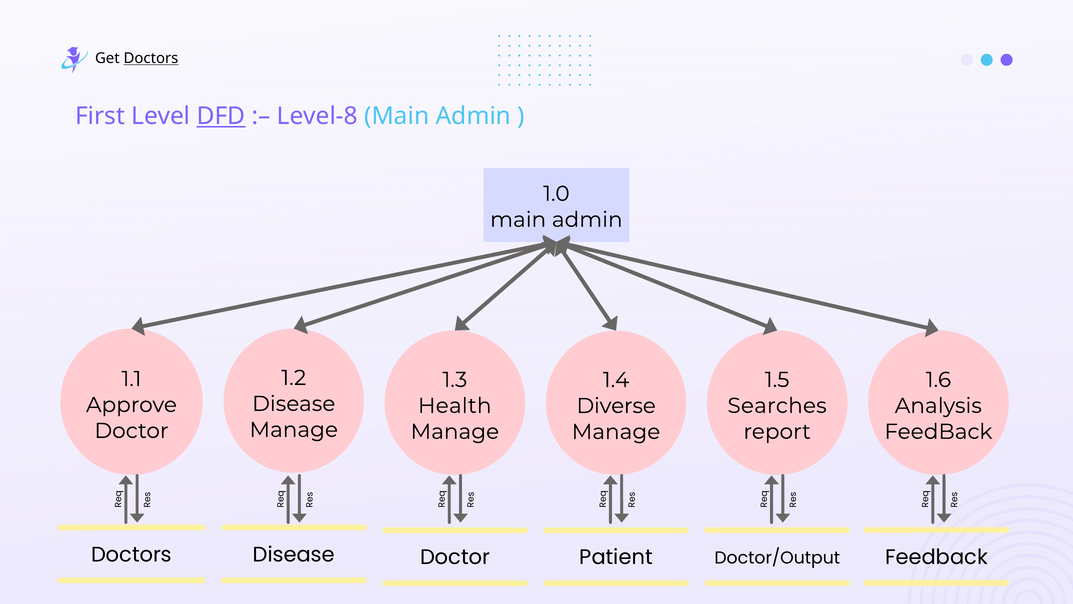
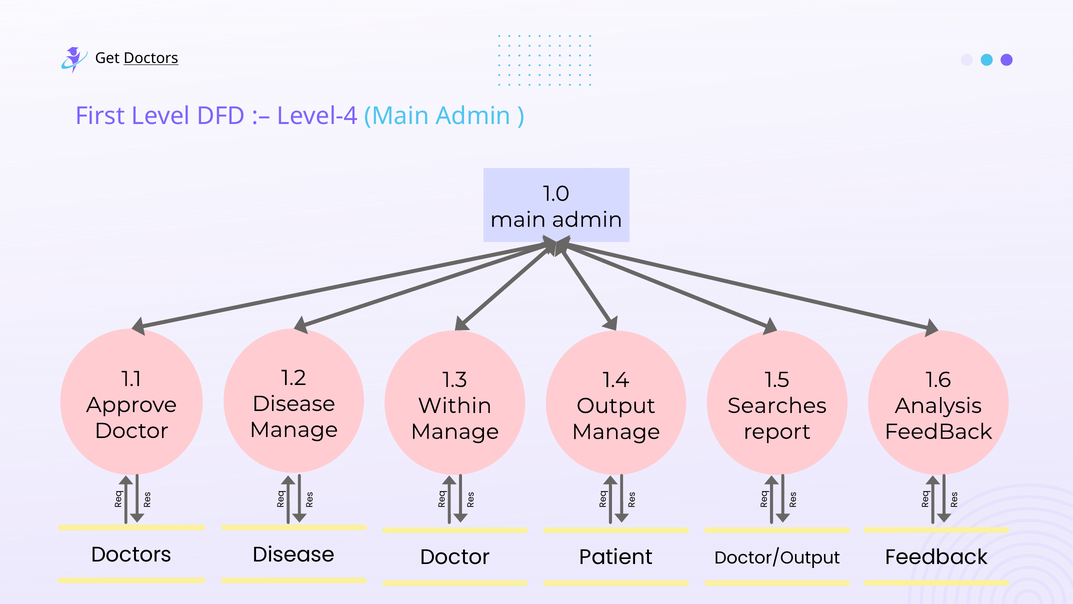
DFD underline: present -> none (221, 116)
Level-8: Level-8 -> Level-4 (317, 116)
Health: Health -> Within (455, 405)
Diverse: Diverse -> Output (616, 406)
